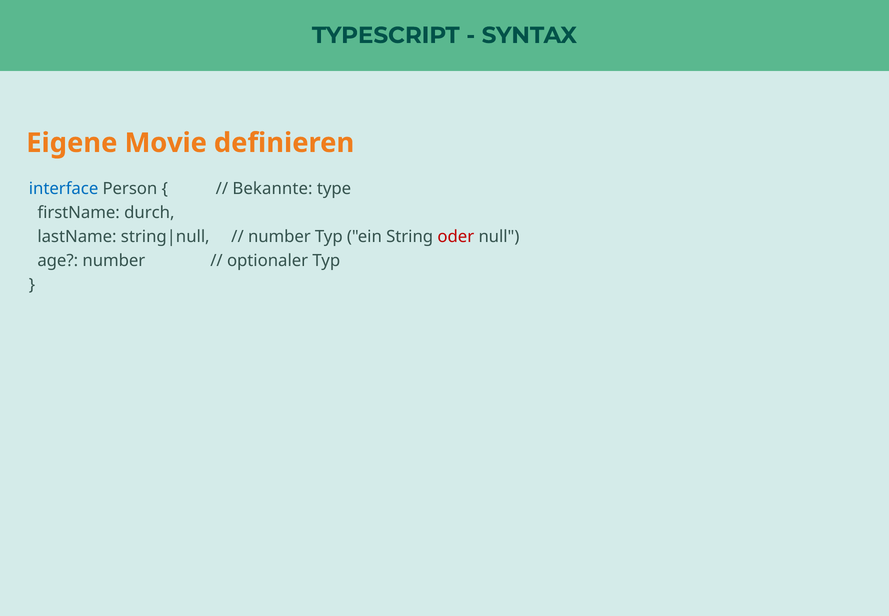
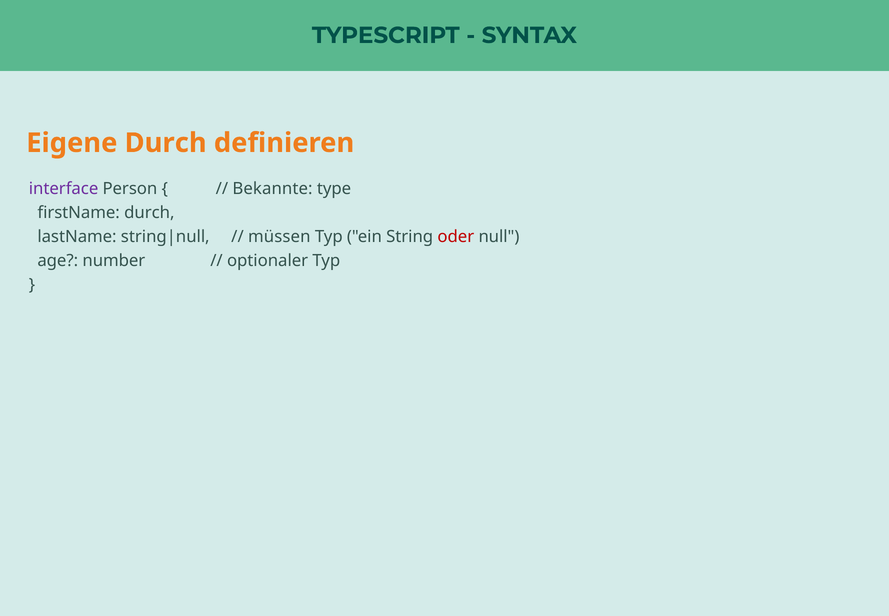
Eigene Movie: Movie -> Durch (166, 143)
interface colour: blue -> purple (64, 188)
number: number -> müssen (279, 236)
